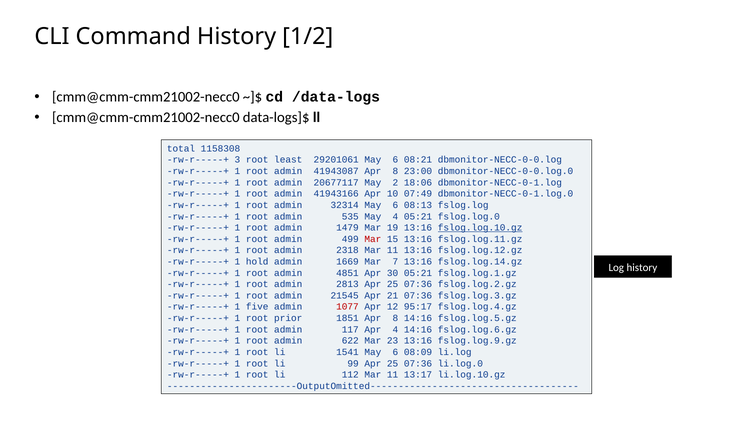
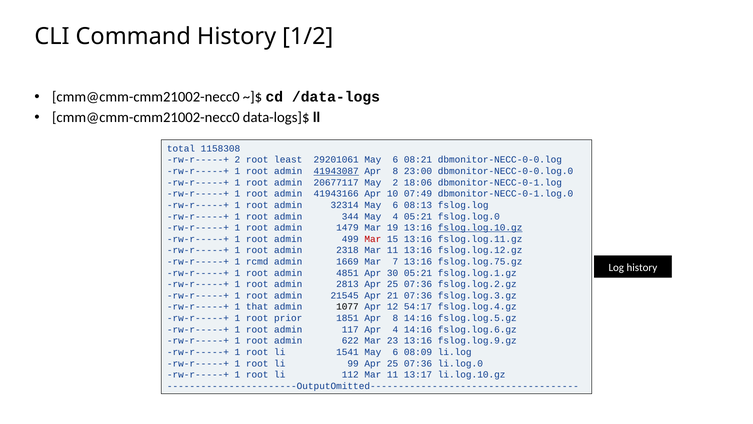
rw-r-----+ 3: 3 -> 2 (237, 160)
41943087 underline: none -> present (336, 171)
535: 535 -> 344 (350, 216)
hold: hold -> rcmd (257, 261)
fslog.log.14.gz: fslog.log.14.gz -> fslog.log.75.gz (480, 261)
five: five -> that (257, 307)
1077 colour: red -> black (347, 307)
95:17: 95:17 -> 54:17 (418, 307)
